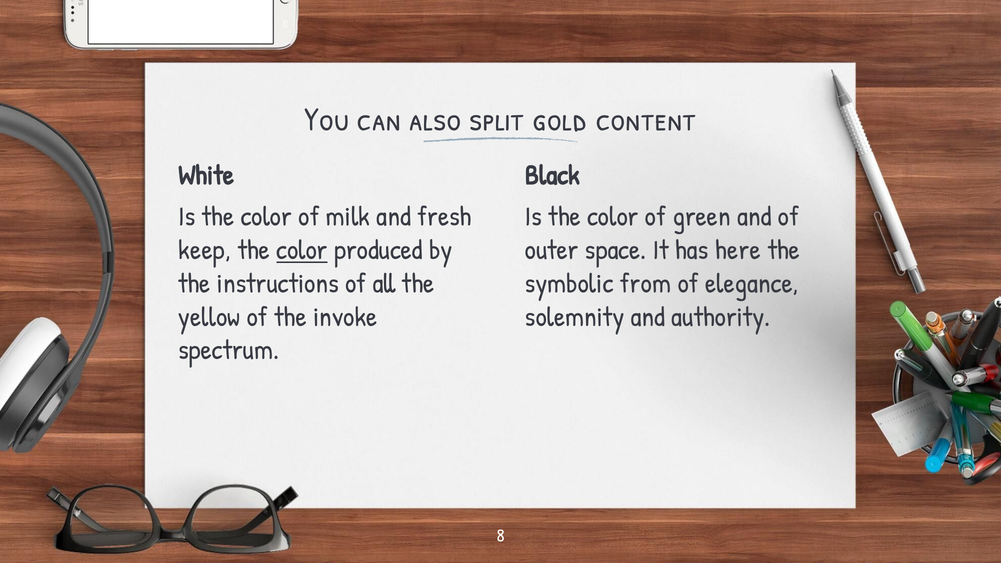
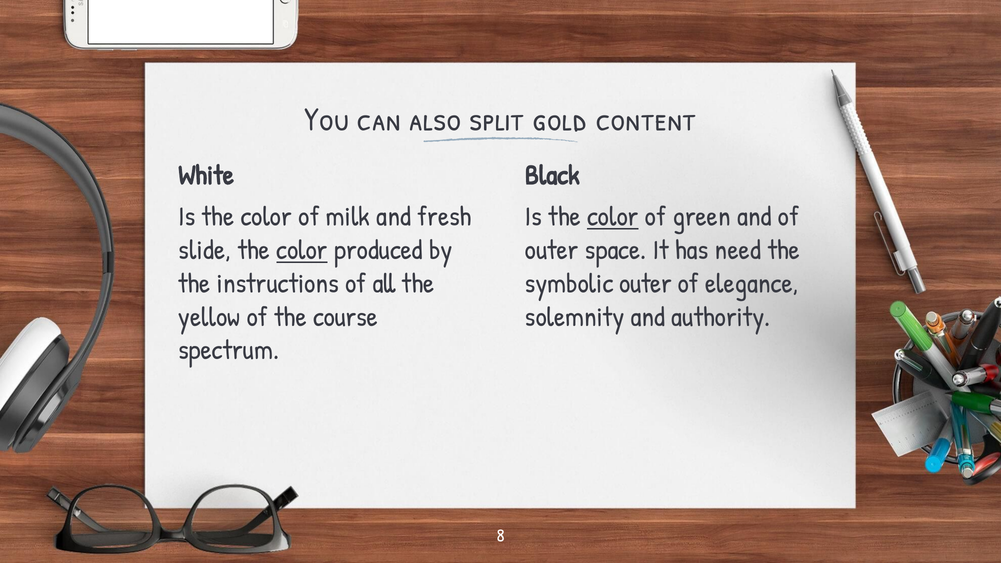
color underline: none -> present (613, 217)
keep: keep -> slide (205, 250)
here: here -> need (738, 250)
symbolic from: from -> outer (646, 284)
invoke: invoke -> course (345, 317)
